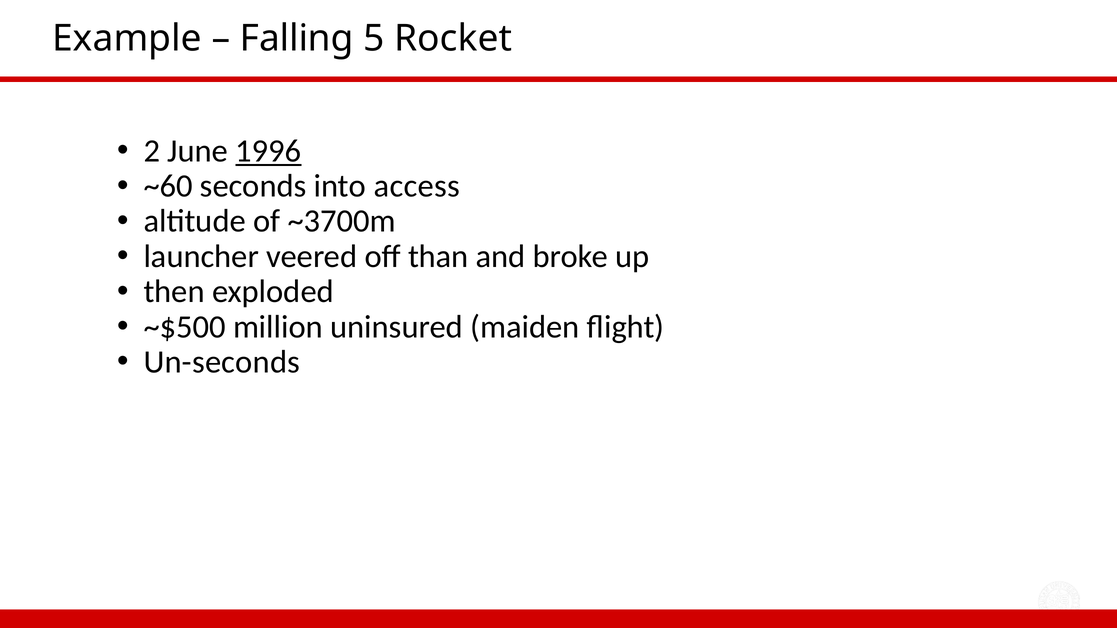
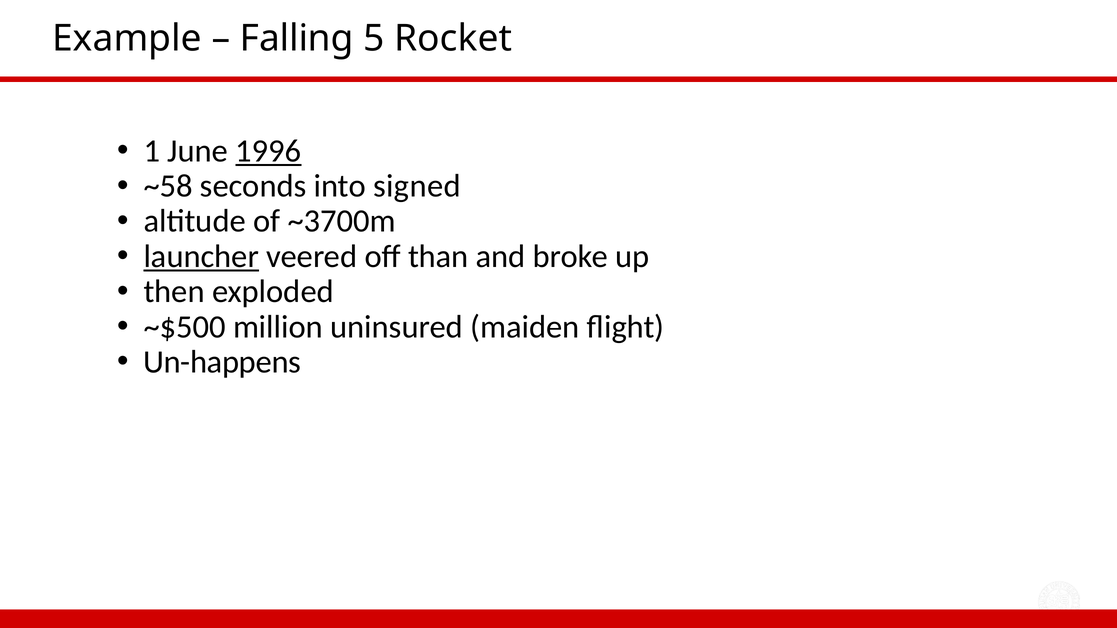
2: 2 -> 1 (152, 151)
~60: ~60 -> ~58 (168, 186)
access: access -> signed (417, 186)
launcher underline: none -> present (201, 257)
Un-seconds: Un-seconds -> Un-happens (222, 362)
